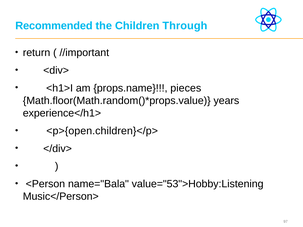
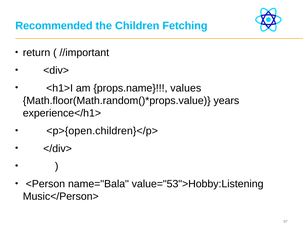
Through: Through -> Fetching (185, 26)
pieces: pieces -> values (186, 88)
